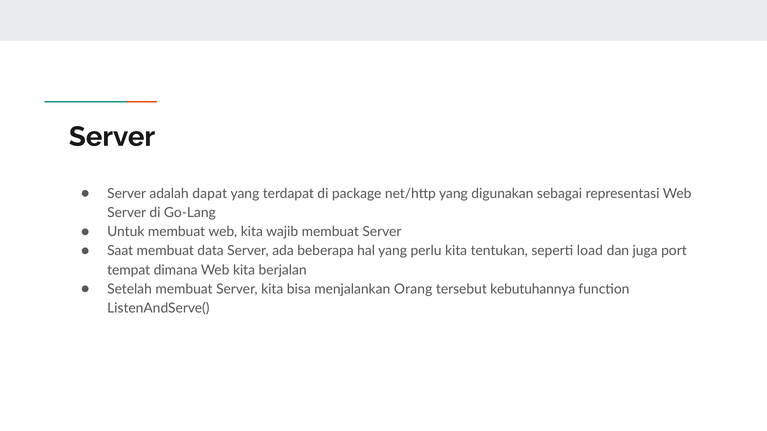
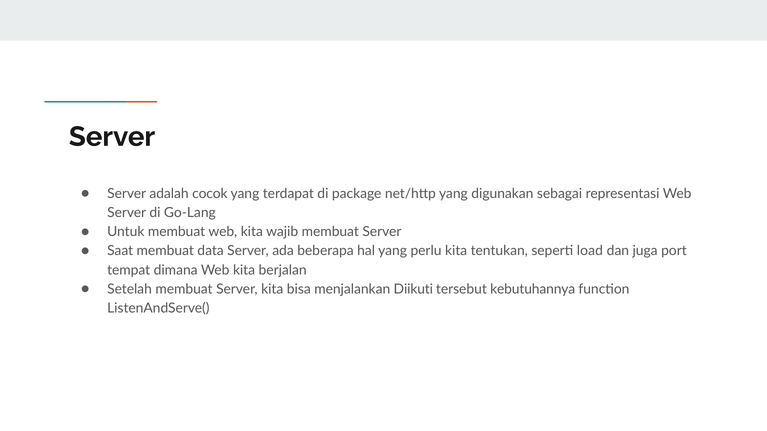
dapat: dapat -> cocok (210, 194)
Orang: Orang -> Diikuti (413, 289)
